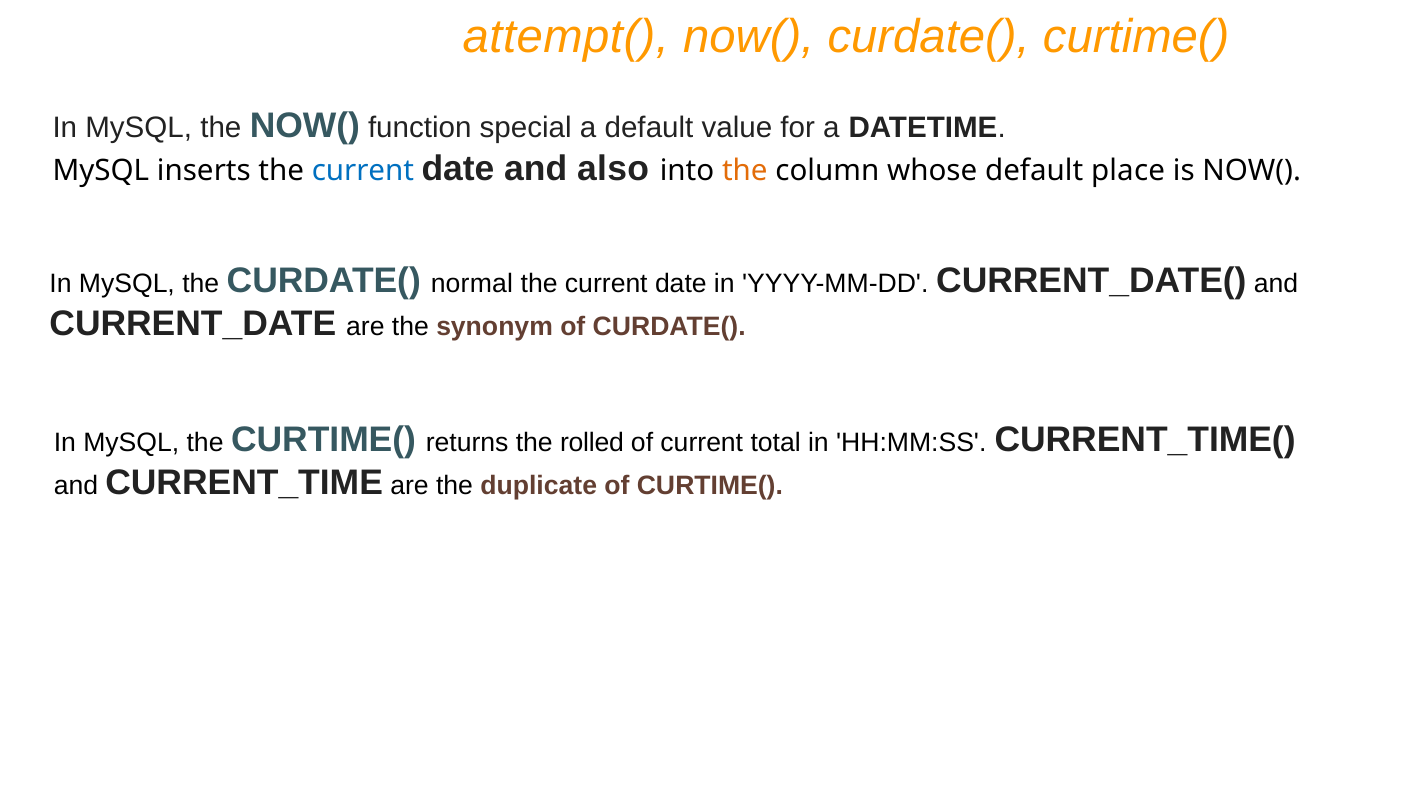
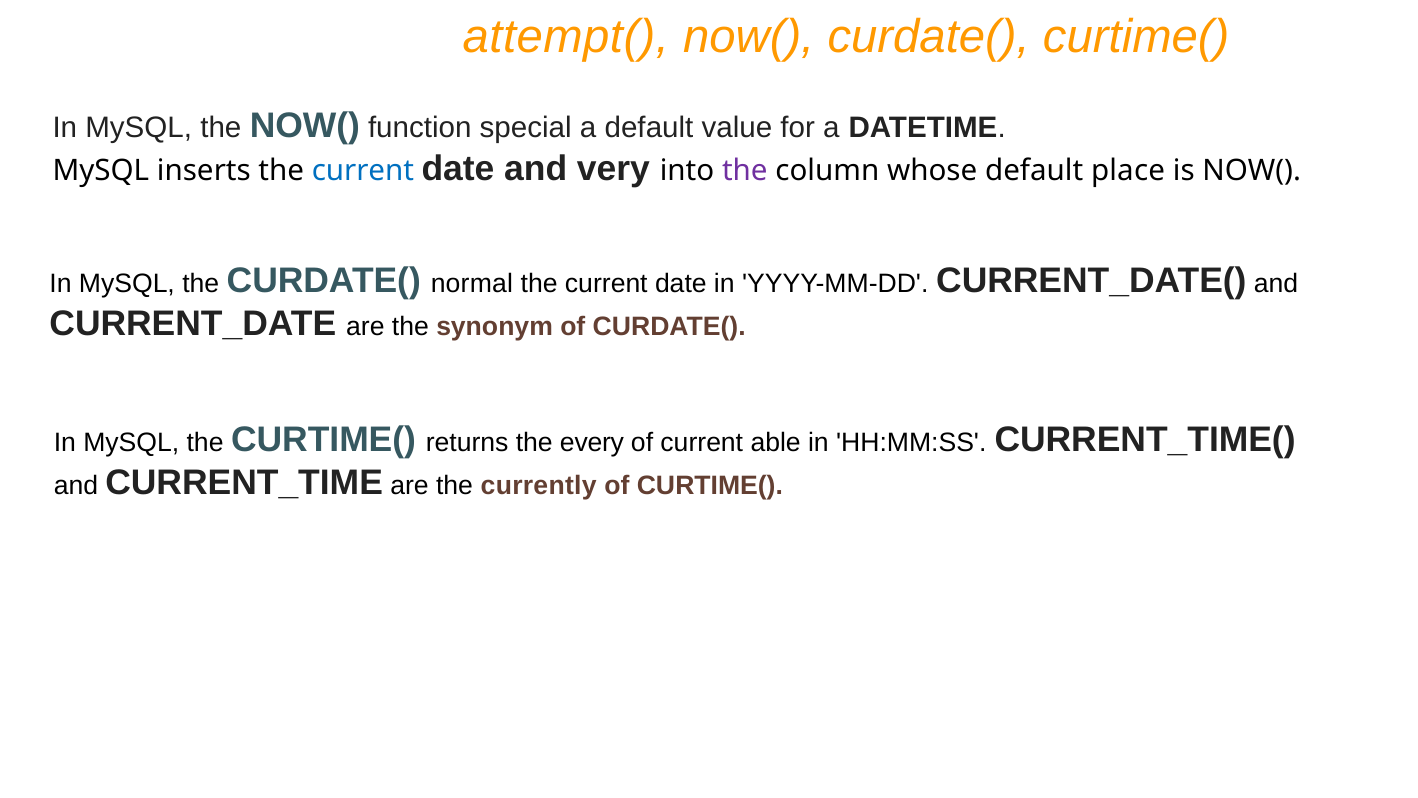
also: also -> very (613, 168)
the colour: orange -> purple (745, 170)
rolled: rolled -> every (592, 443)
total: total -> able (776, 443)
duplicate: duplicate -> currently (539, 485)
